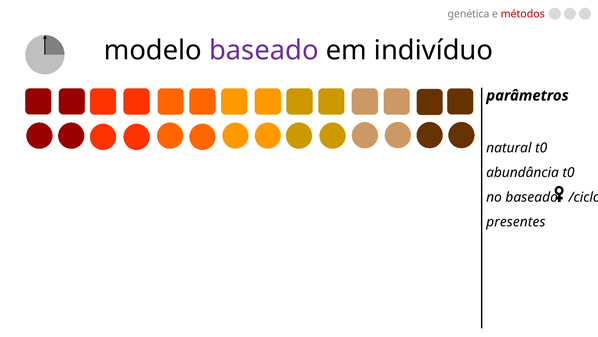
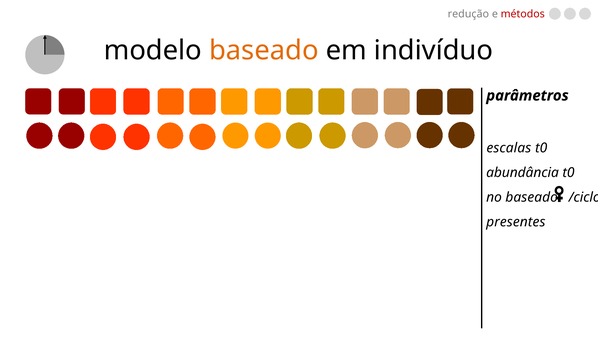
genética: genética -> redução (468, 14)
baseado colour: purple -> orange (264, 50)
natural: natural -> escalas (509, 148)
